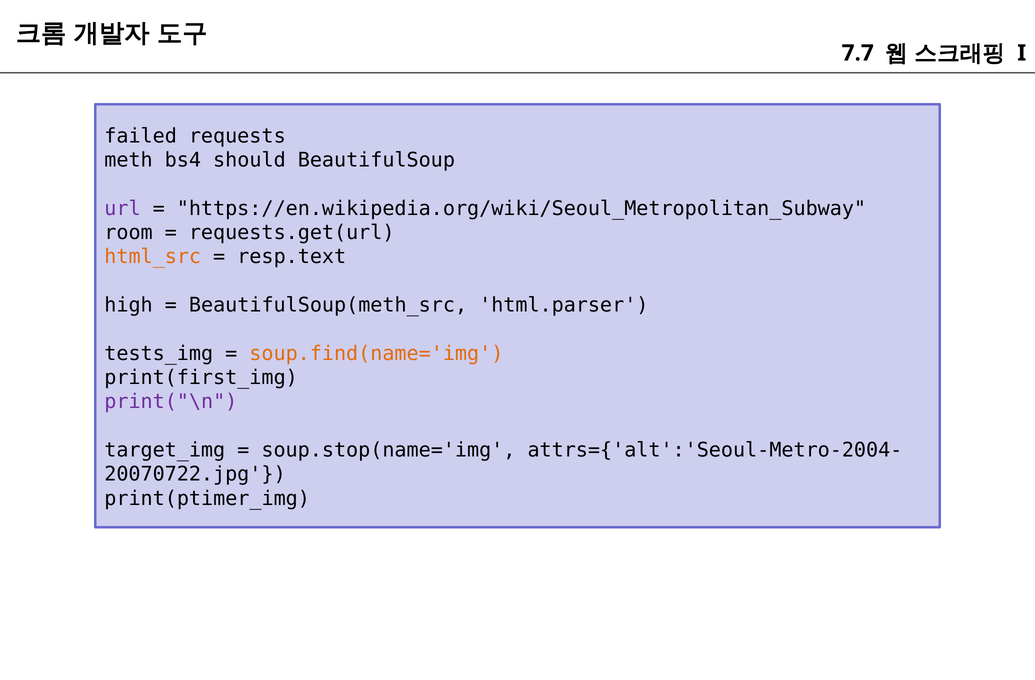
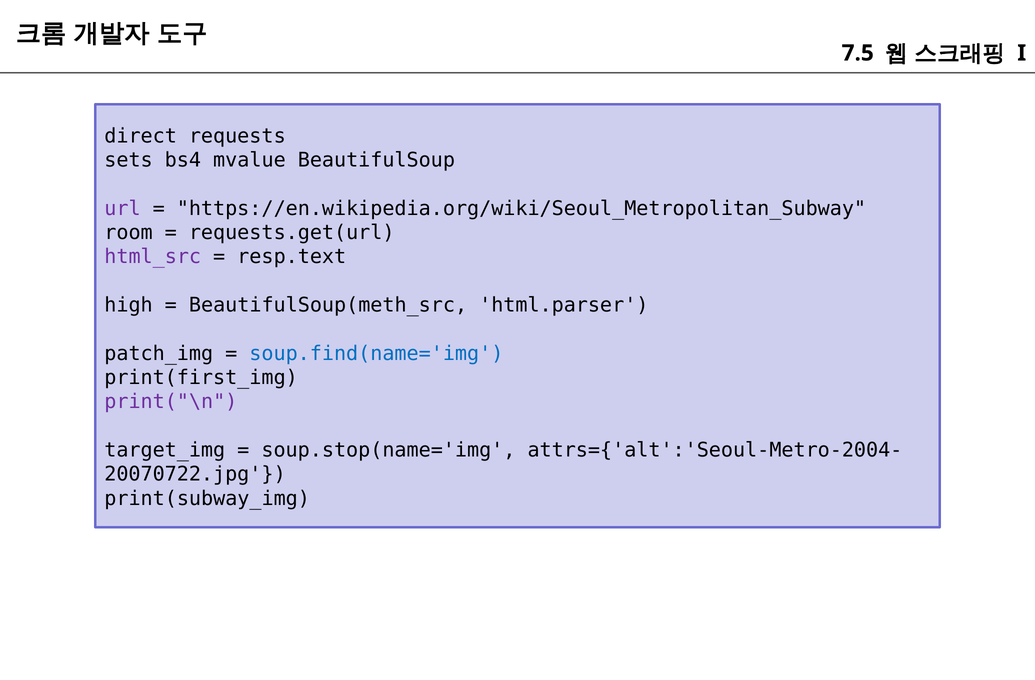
7.7: 7.7 -> 7.5 (858, 53)
failed: failed -> direct (141, 136)
meth: meth -> sets (129, 160)
should: should -> mvalue (249, 160)
html_src colour: orange -> purple (153, 257)
tests_img: tests_img -> patch_img (159, 353)
soup.find(name='img colour: orange -> blue (376, 353)
print(ptimer_img: print(ptimer_img -> print(subway_img (207, 498)
